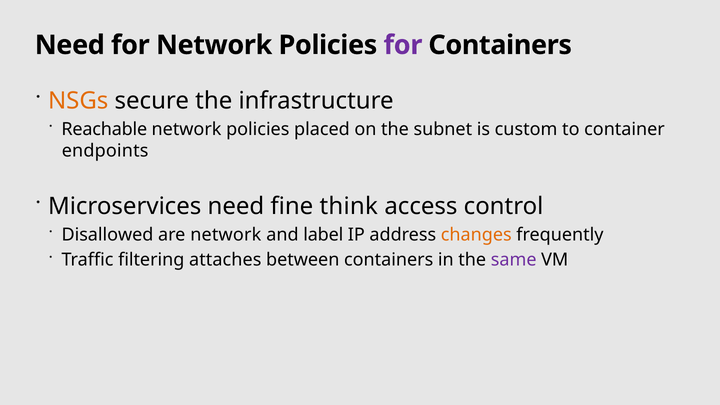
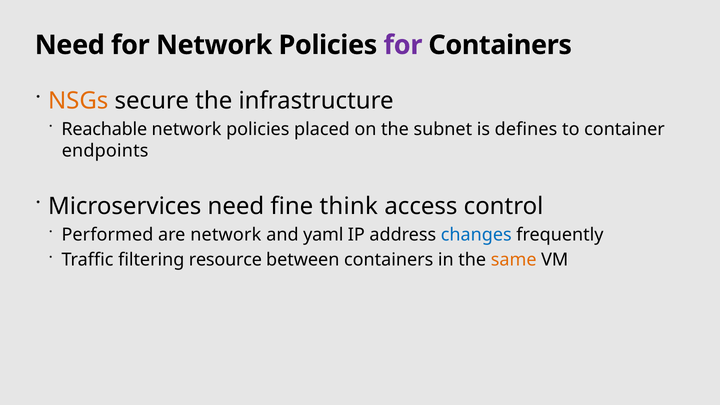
custom: custom -> defines (526, 129)
Disallowed: Disallowed -> Performed (107, 235)
label: label -> yaml (323, 235)
changes colour: orange -> blue (476, 235)
attaches: attaches -> resource (225, 260)
same colour: purple -> orange (514, 260)
